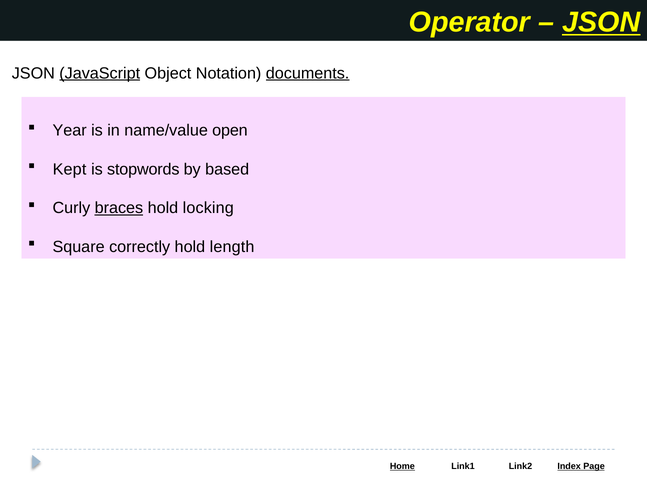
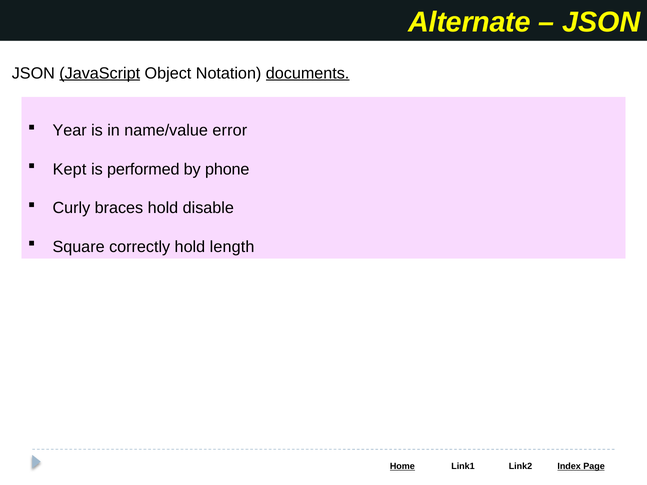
Operator: Operator -> Alternate (470, 22)
JSON underline: present -> none (601, 22)
open: open -> error (230, 130)
stopwords: stopwords -> performed (143, 169)
based: based -> phone (227, 169)
braces underline: present -> none (119, 208)
locking: locking -> disable (208, 208)
